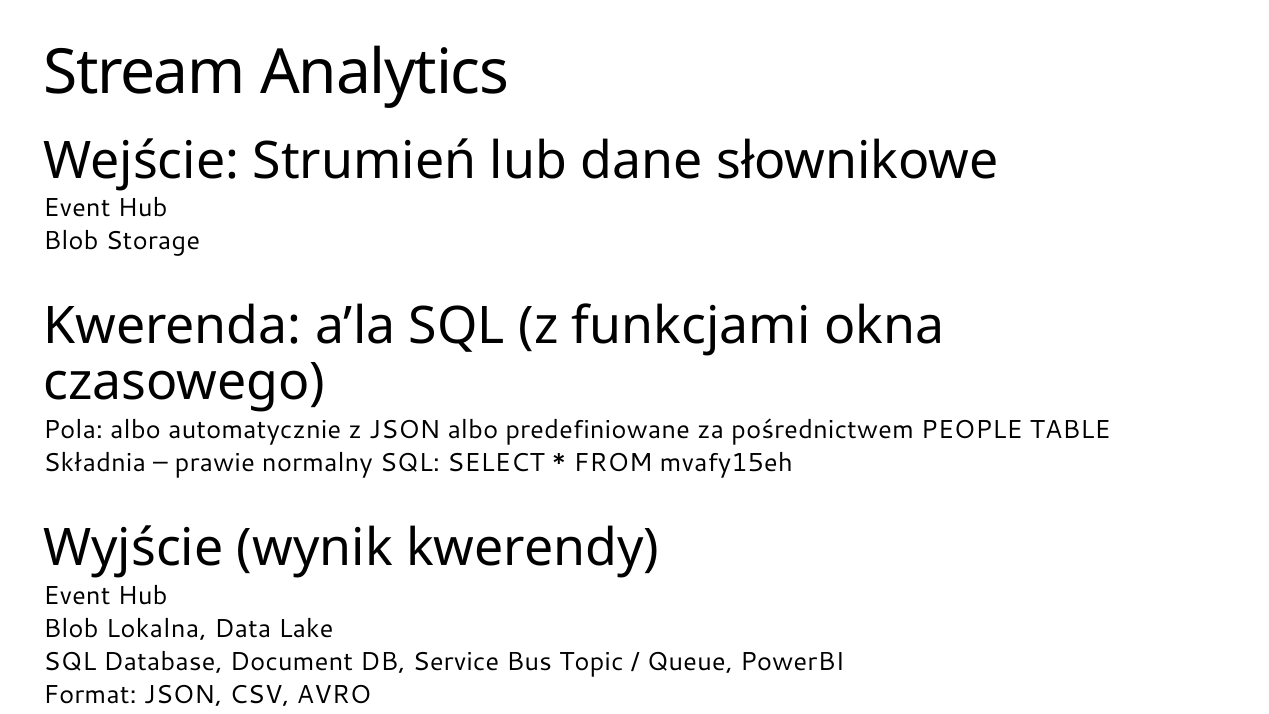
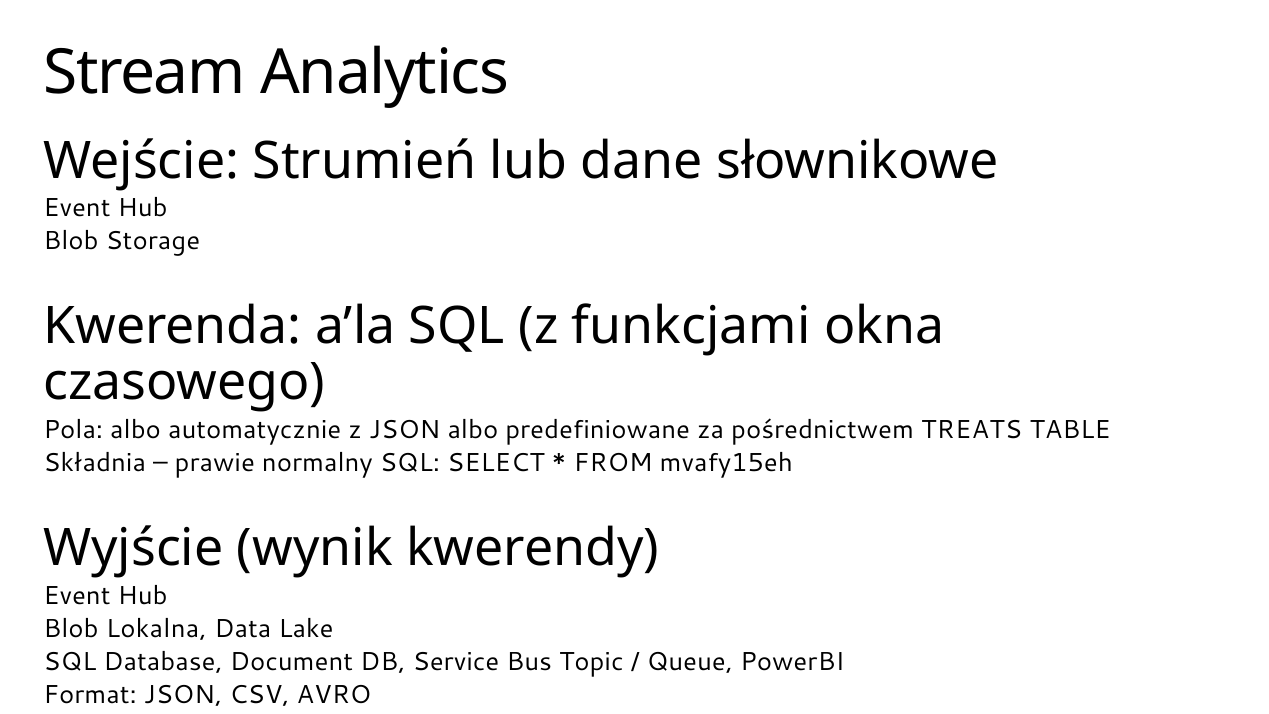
PEOPLE: PEOPLE -> TREATS (972, 430)
